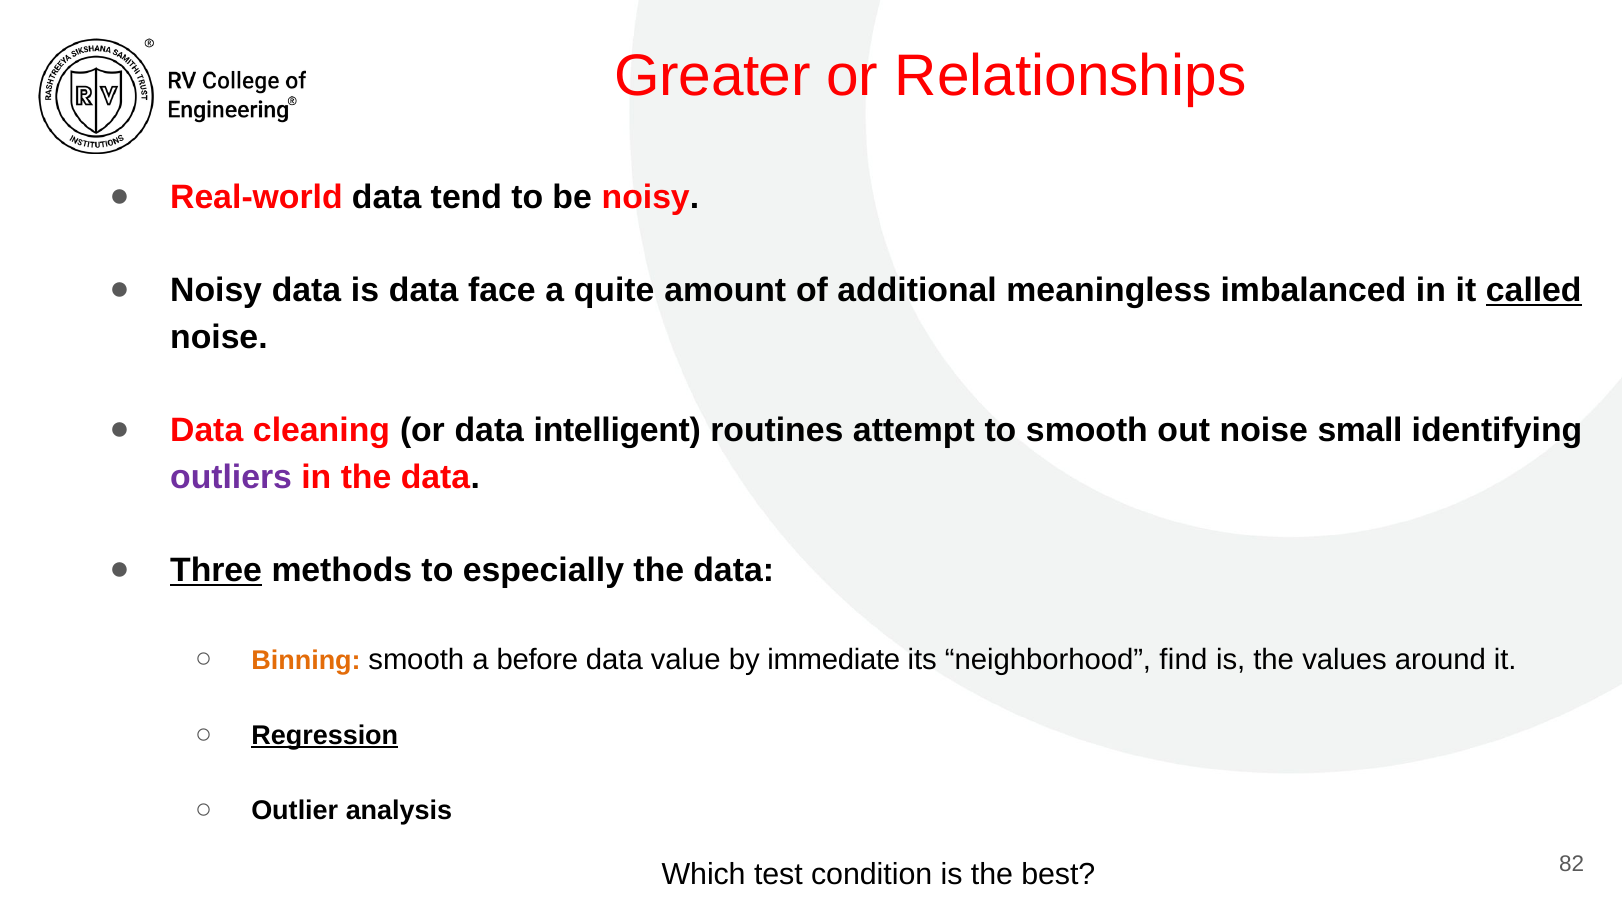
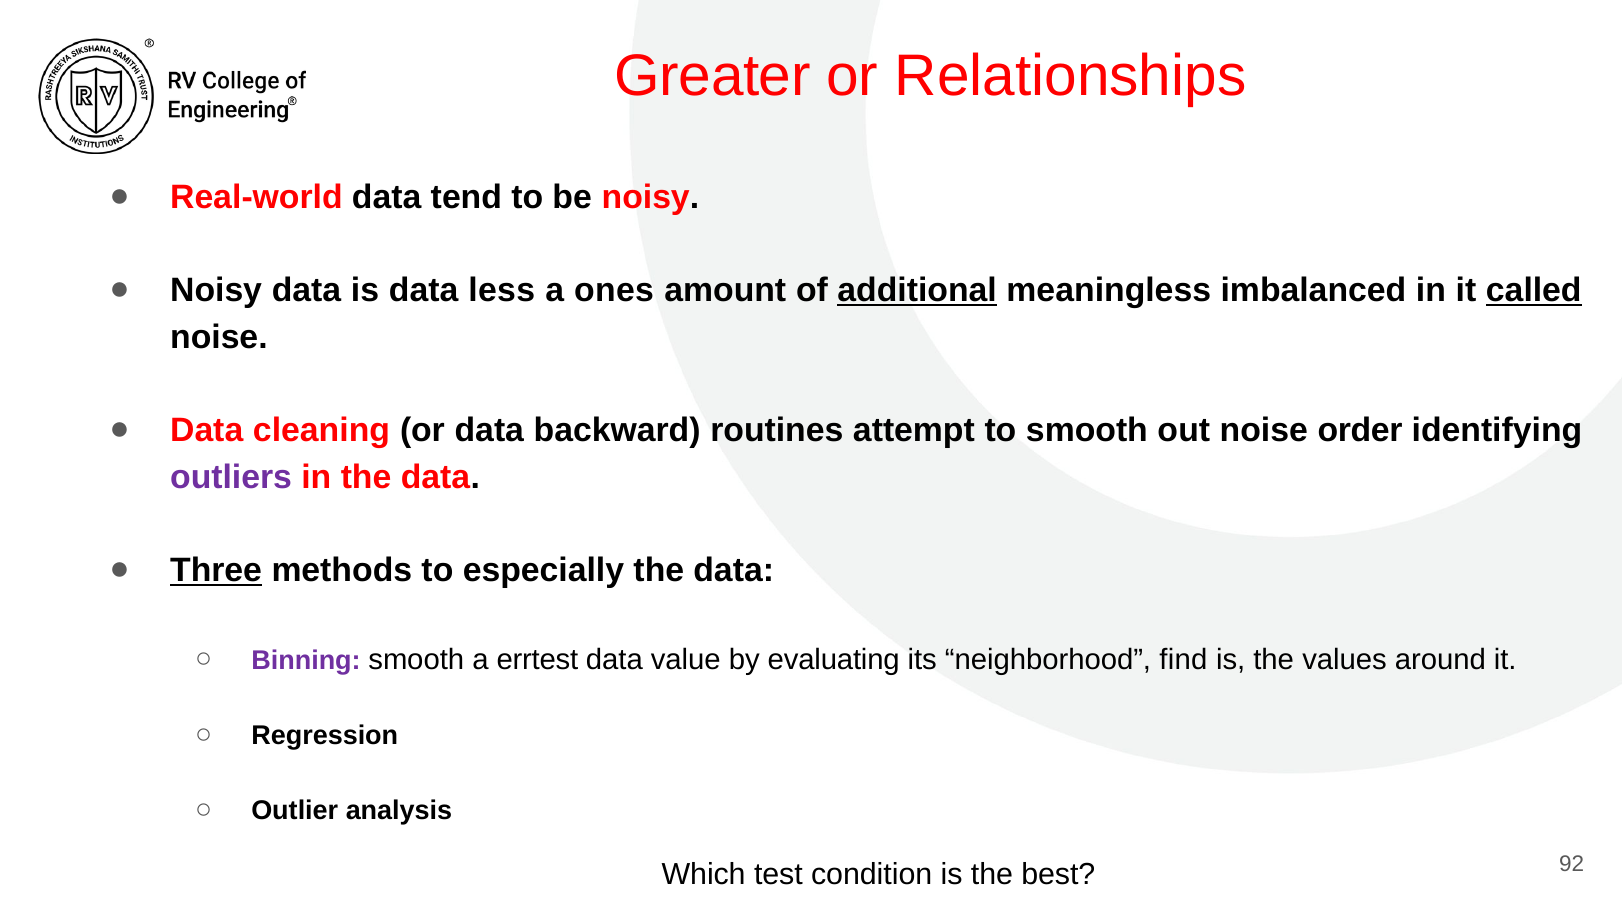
face: face -> less (502, 290)
quite: quite -> ones (614, 290)
additional underline: none -> present (917, 290)
intelligent: intelligent -> backward (617, 430)
small: small -> order (1360, 430)
Binning colour: orange -> purple (306, 660)
before: before -> errtest (537, 659)
immediate: immediate -> evaluating (834, 659)
Regression underline: present -> none (325, 735)
82: 82 -> 92 (1572, 864)
